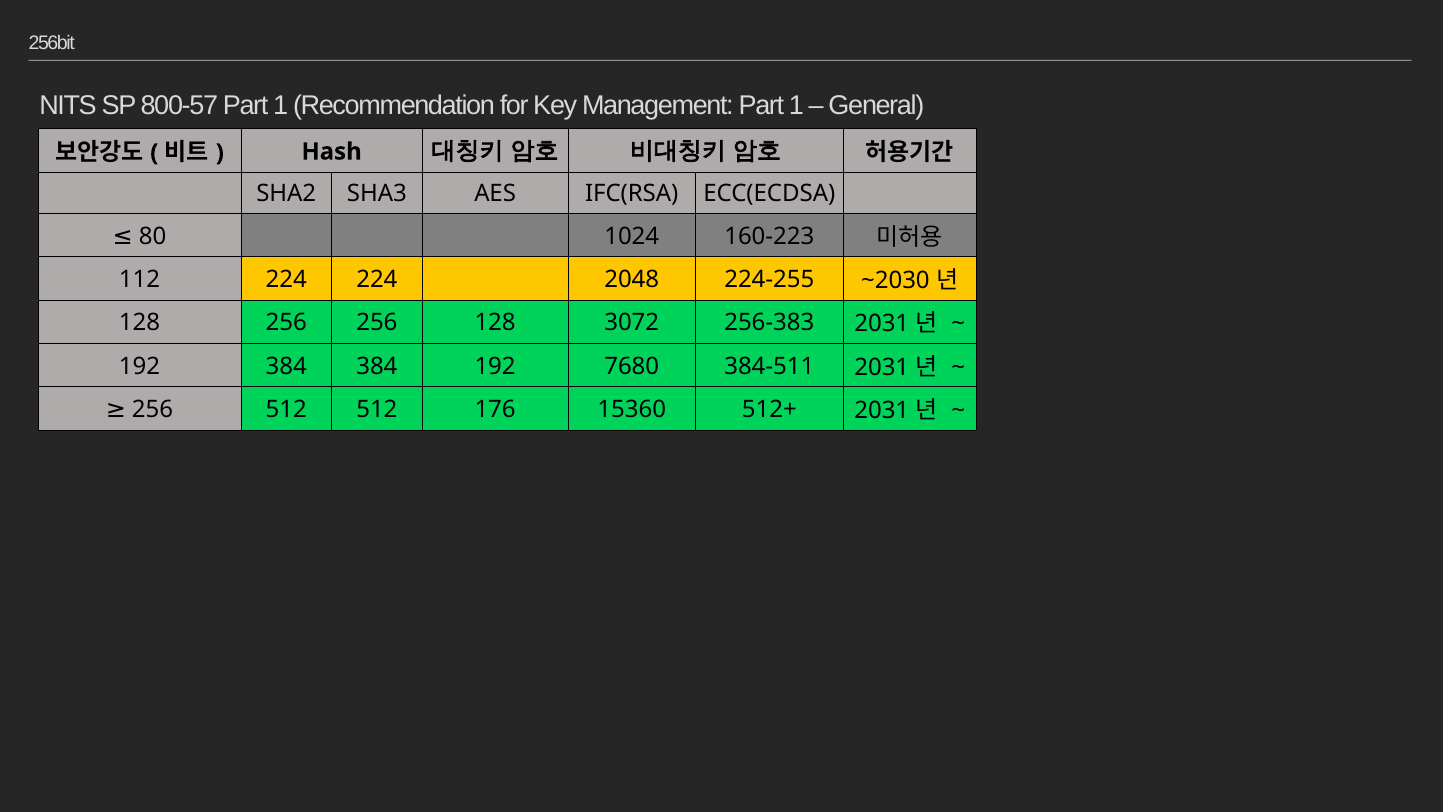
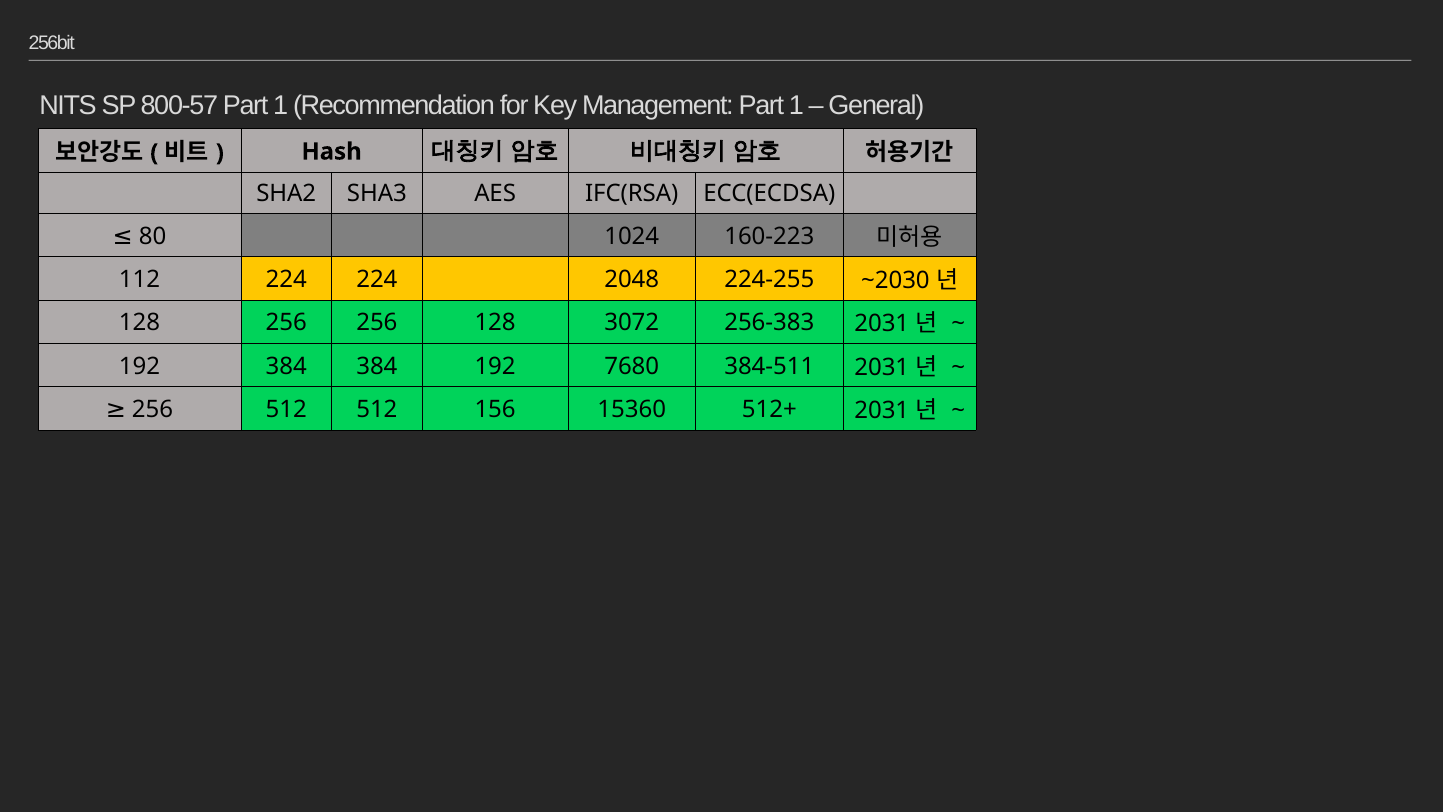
176: 176 -> 156 (495, 409)
